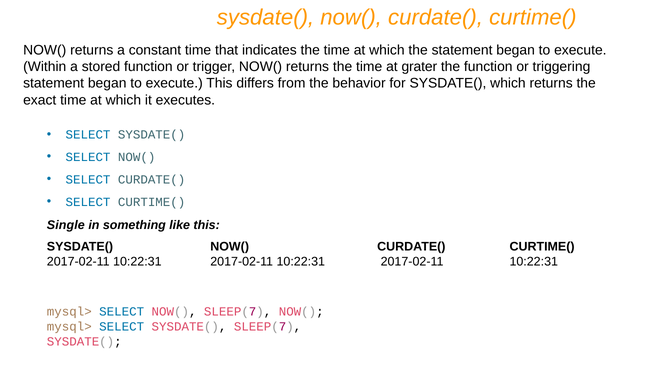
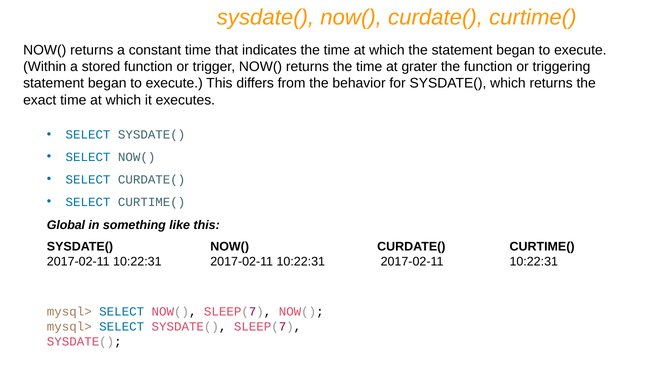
Single: Single -> Global (66, 225)
